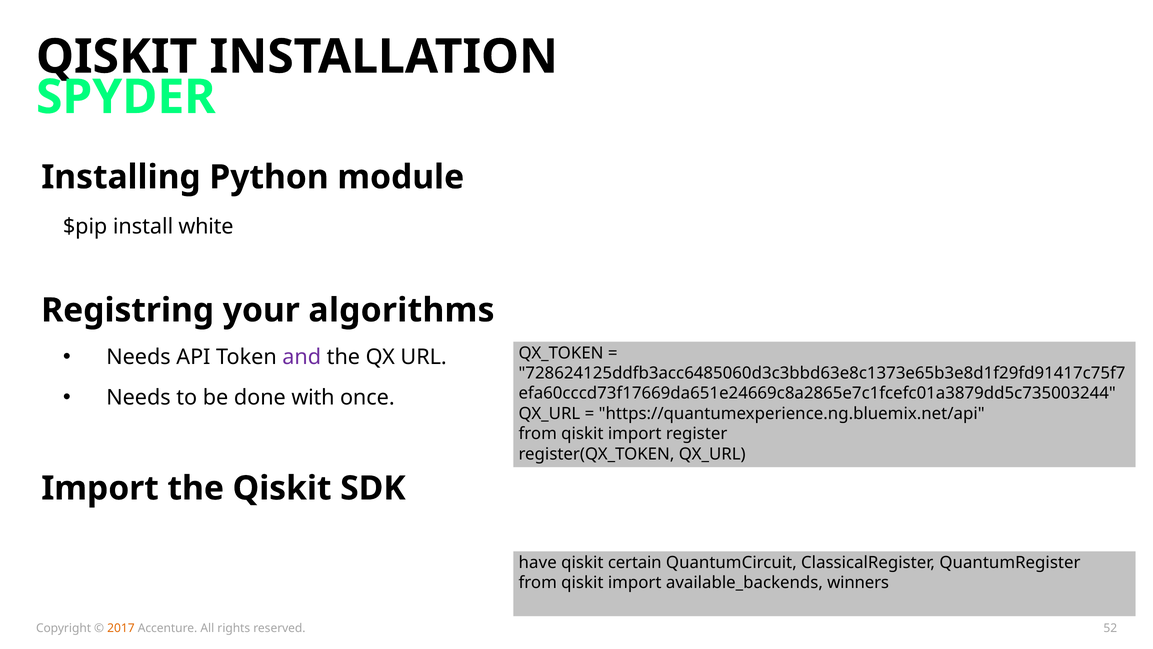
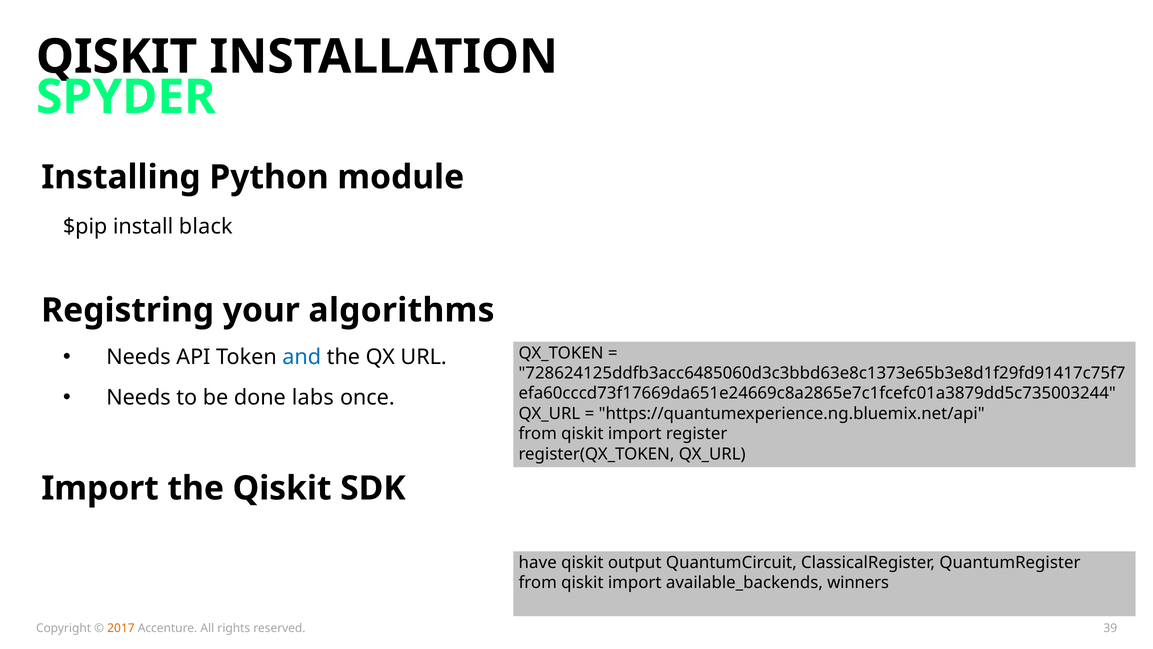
white: white -> black (206, 227)
and colour: purple -> blue (302, 357)
with: with -> labs (313, 397)
certain: certain -> output (635, 562)
52: 52 -> 39 (1110, 628)
